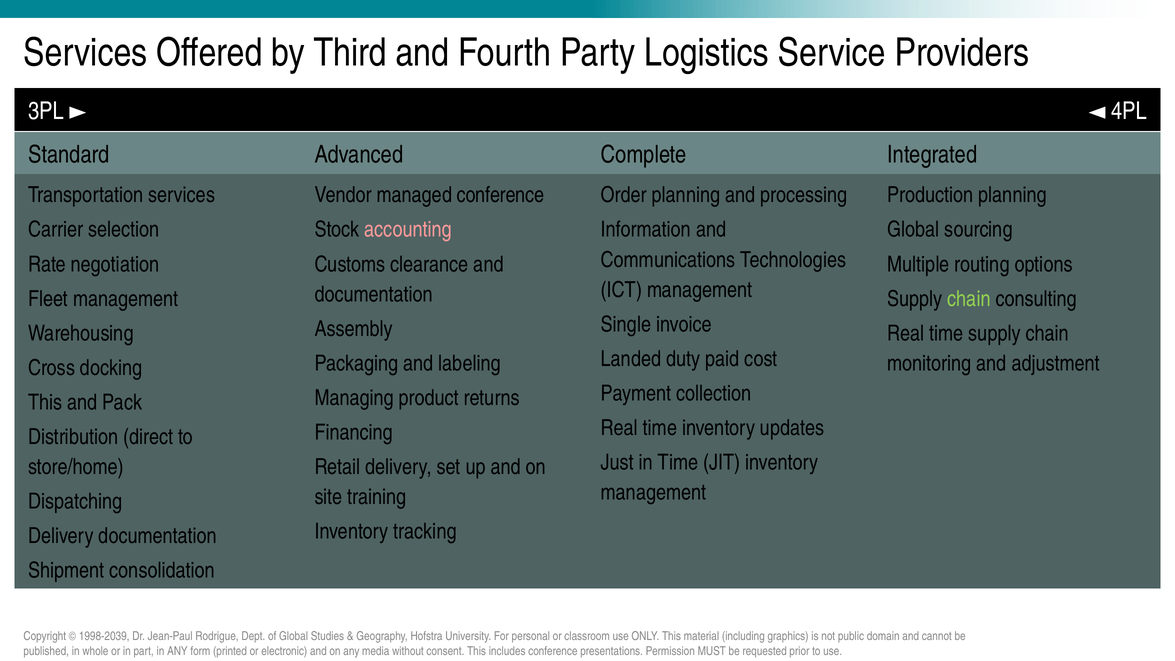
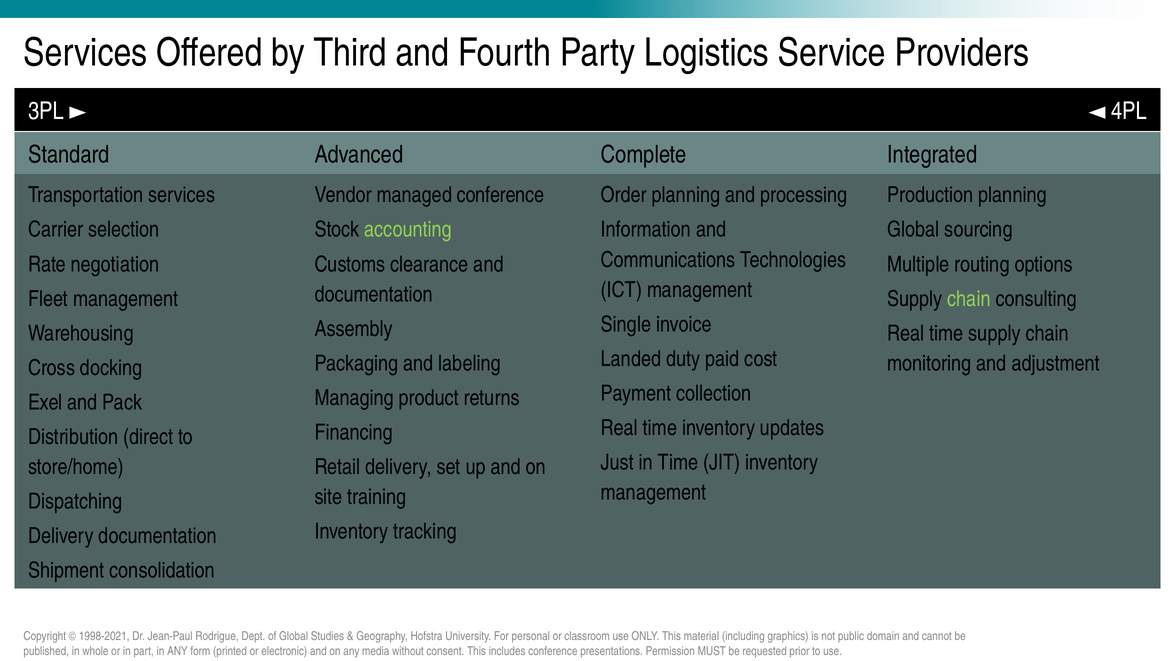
accounting colour: pink -> light green (408, 230)
This: This -> Exel (45, 402)
1998-2039: 1998-2039 -> 1998-2021 (104, 636)
